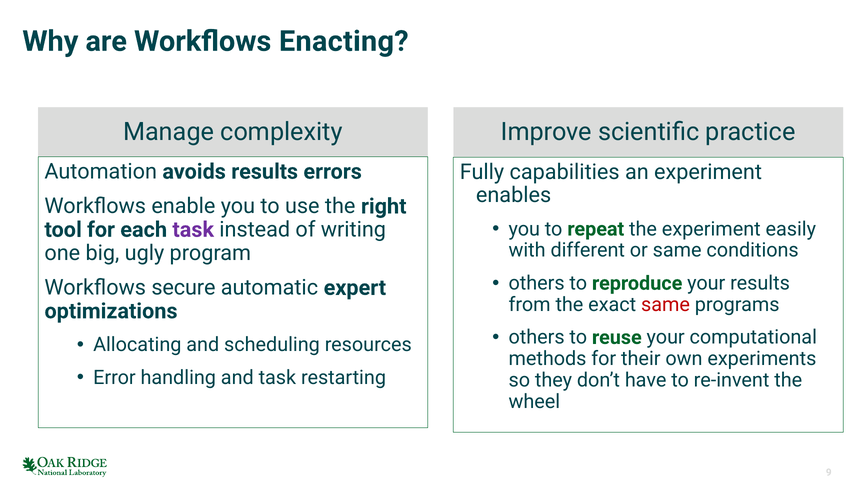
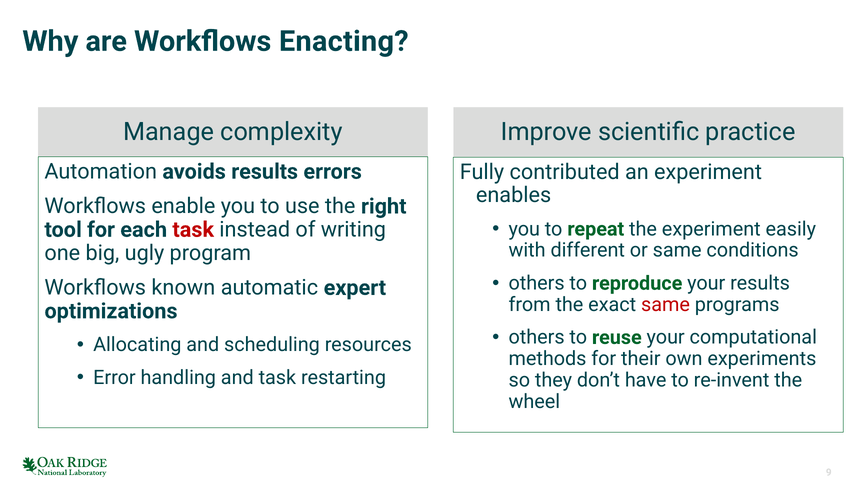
capabilities: capabilities -> contributed (565, 172)
task colour: purple -> red (193, 230)
secure: secure -> known (183, 288)
